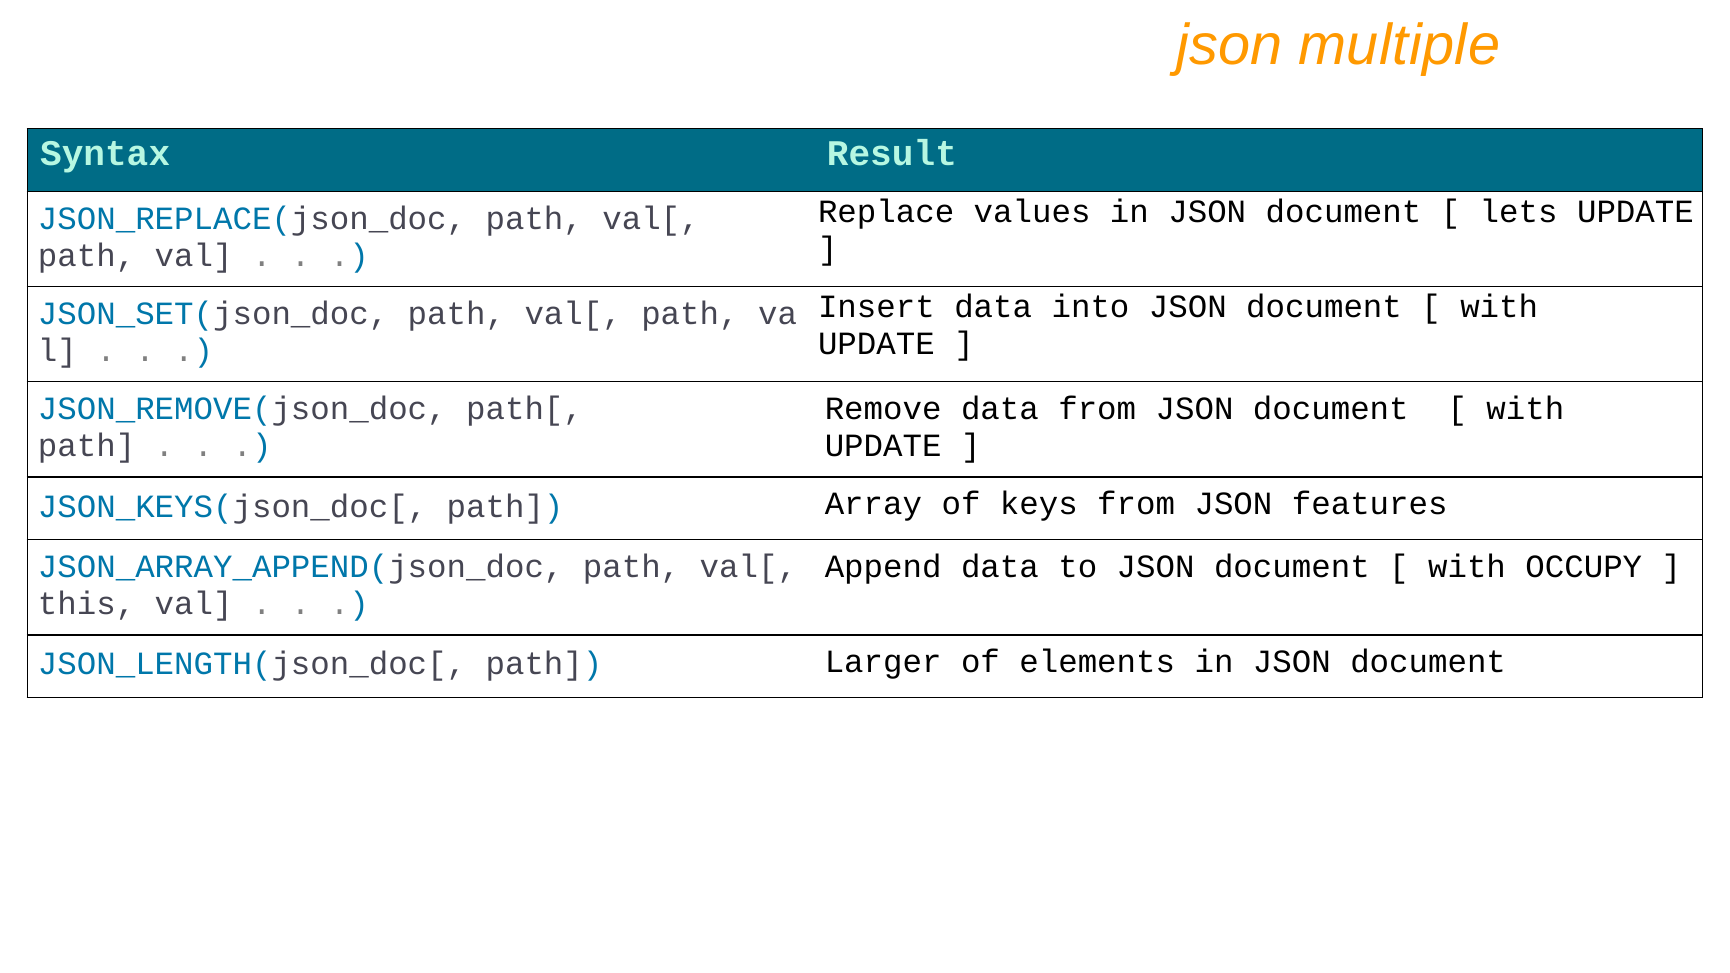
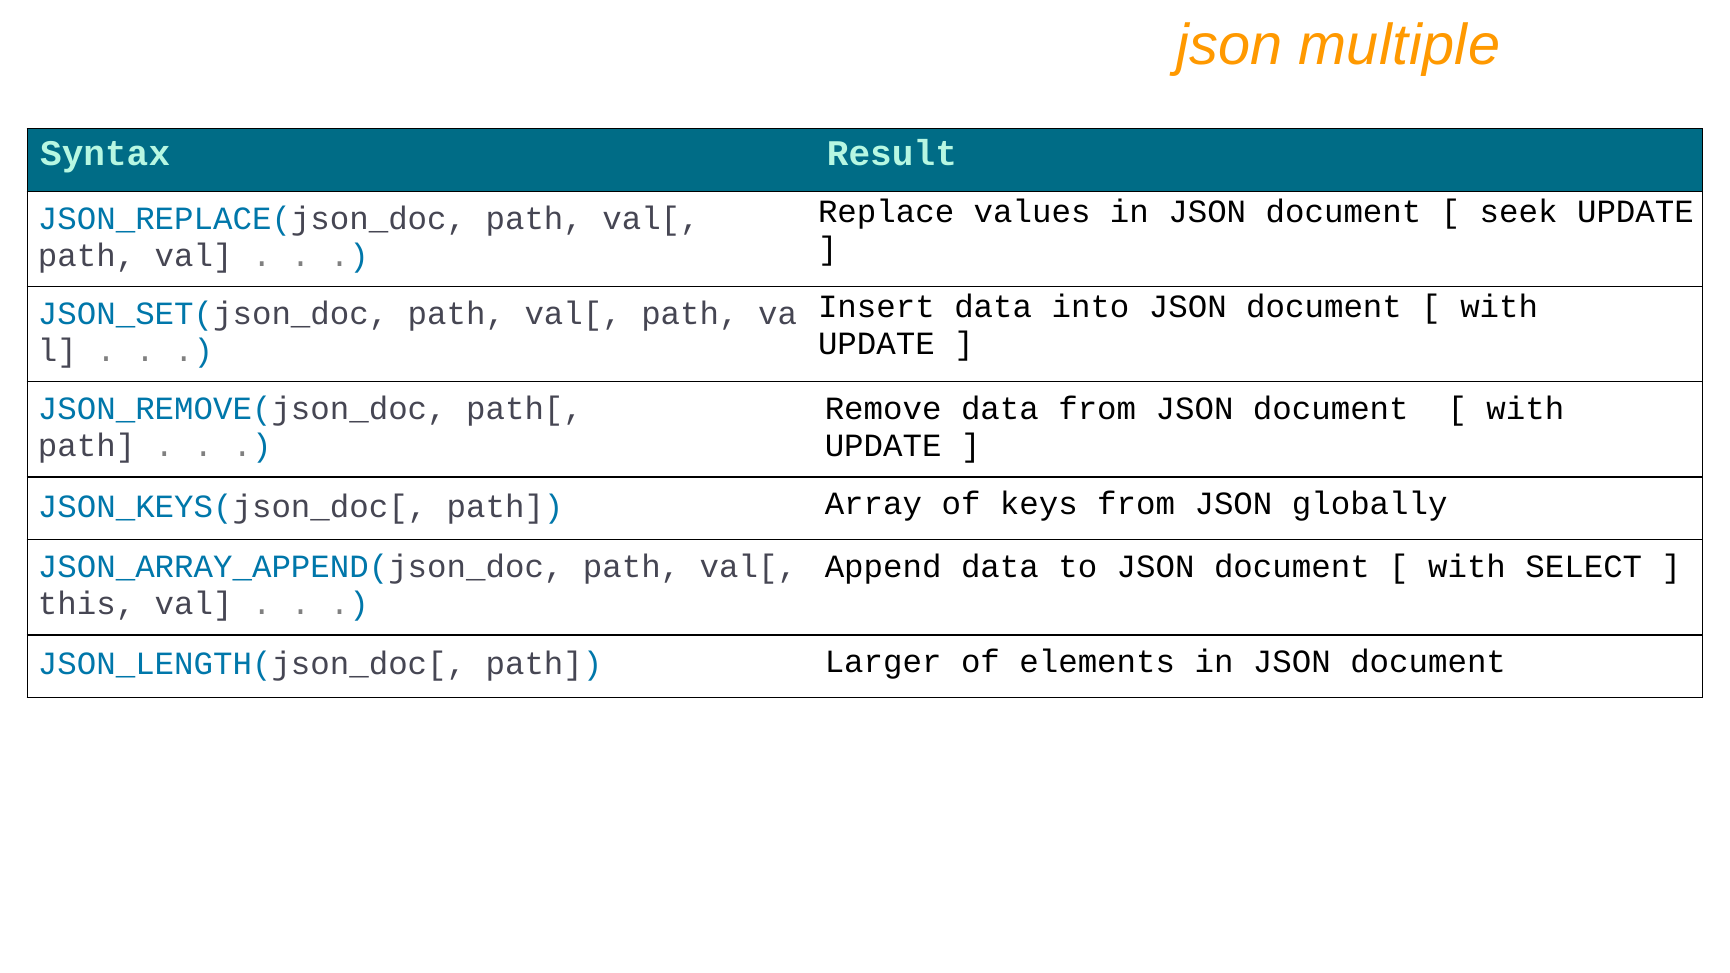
lets: lets -> seek (1519, 212)
features: features -> globally (1370, 504)
OCCUPY: OCCUPY -> SELECT (1584, 567)
